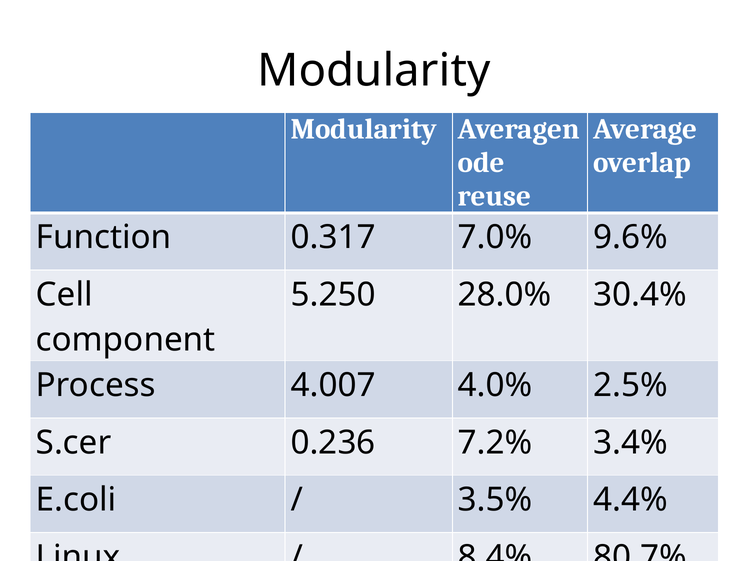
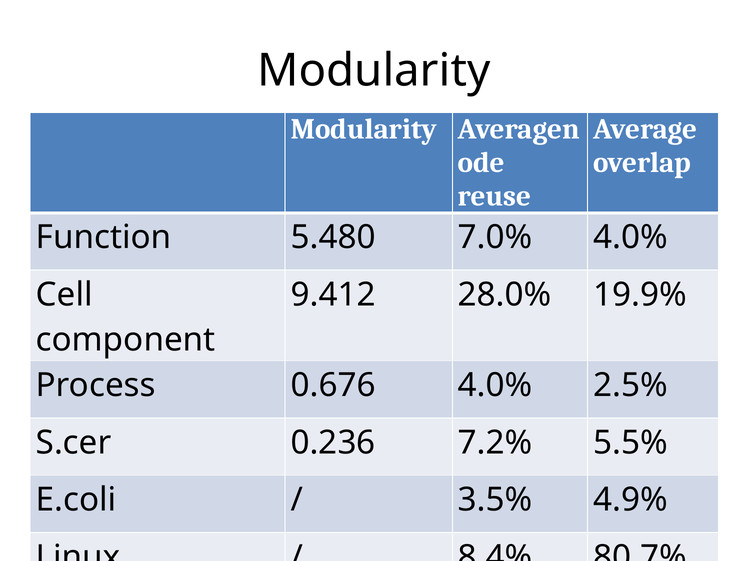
0.317: 0.317 -> 5.480 (333, 237)
7.0% 9.6%: 9.6% -> 4.0% (631, 237)
5.250: 5.250 -> 9.412 (333, 295)
30.4%: 30.4% -> 19.9% (640, 295)
4.007: 4.007 -> 0.676 (333, 385)
3.4%: 3.4% -> 5.5% (631, 443)
4.4%: 4.4% -> 4.9% (631, 500)
